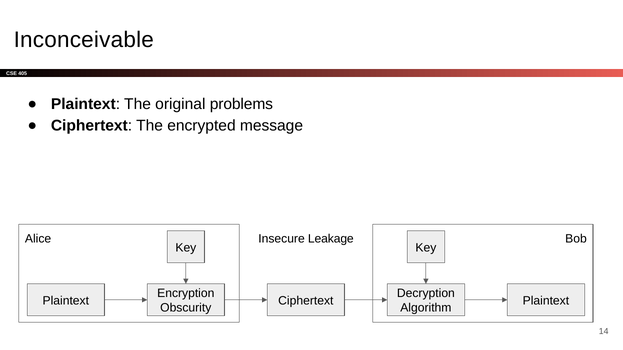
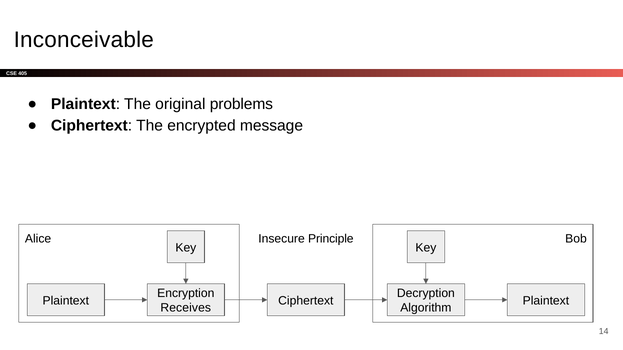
Leakage: Leakage -> Principle (331, 239)
Obscurity: Obscurity -> Receives (186, 308)
